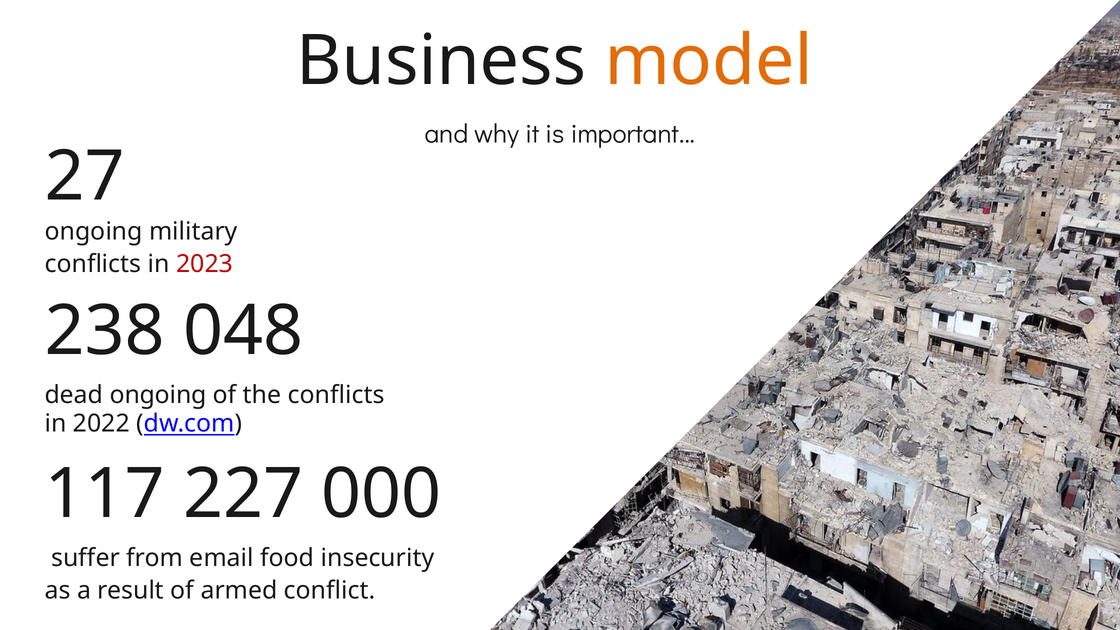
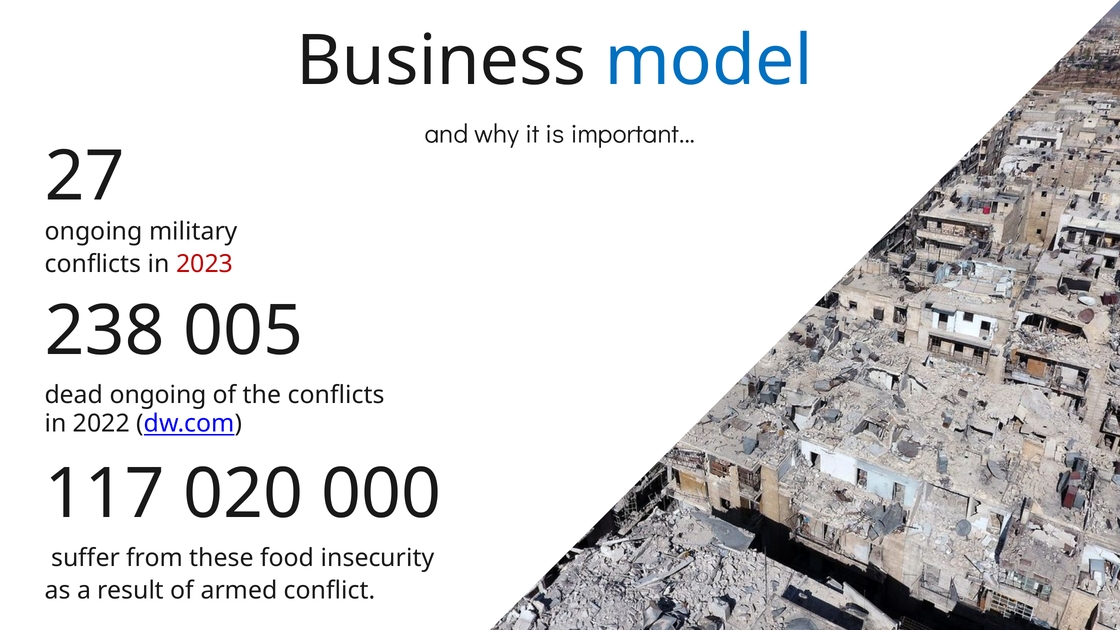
model colour: orange -> blue (709, 61)
048: 048 -> 005 (243, 331)
227: 227 -> 020 (243, 494)
email: email -> these (222, 558)
